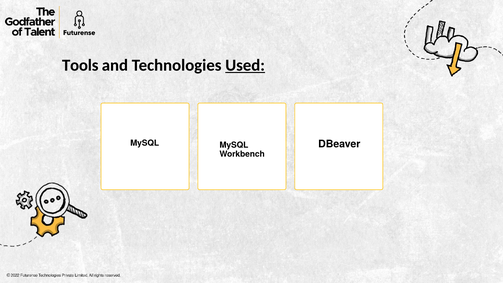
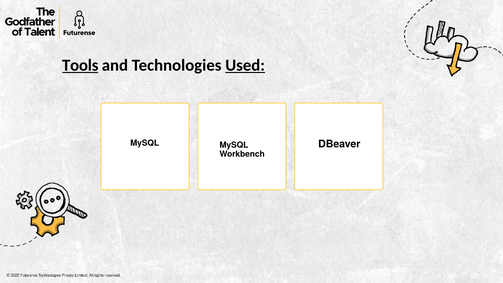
Tools underline: none -> present (80, 65)
